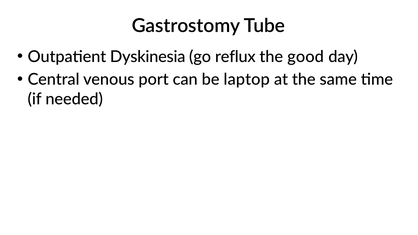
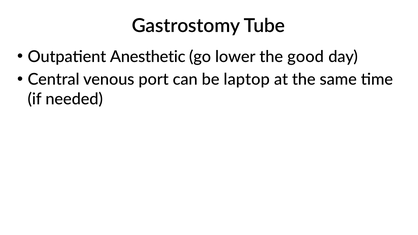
Dyskinesia: Dyskinesia -> Anesthetic (148, 57)
reflux: reflux -> lower (235, 57)
